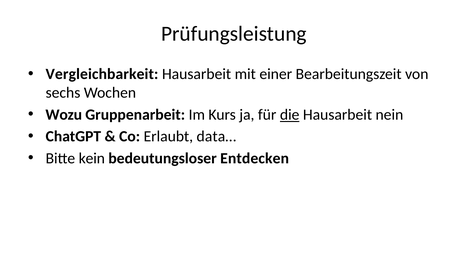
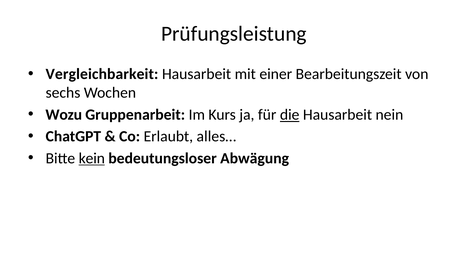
data…: data… -> alles… (216, 137)
kein underline: none -> present (92, 158)
Entdecken: Entdecken -> Abwägung (255, 158)
